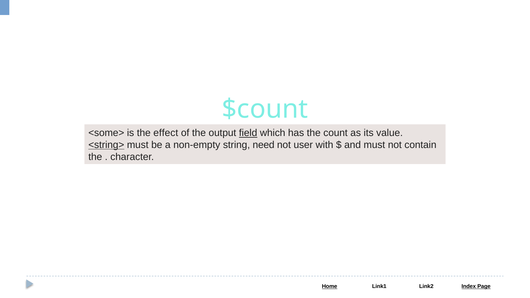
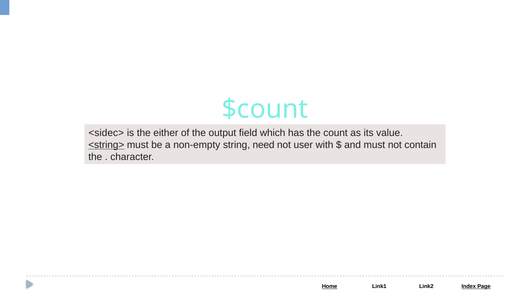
<some>: <some> -> <sidec> (106, 133)
effect: effect -> either (166, 133)
field underline: present -> none (248, 133)
